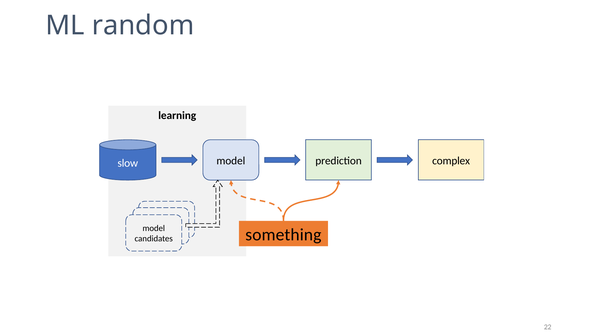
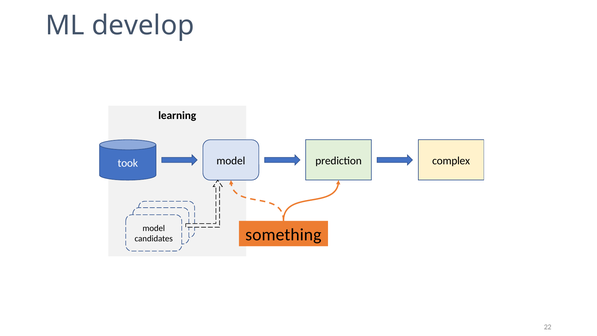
random: random -> develop (143, 26)
slow: slow -> took (128, 163)
